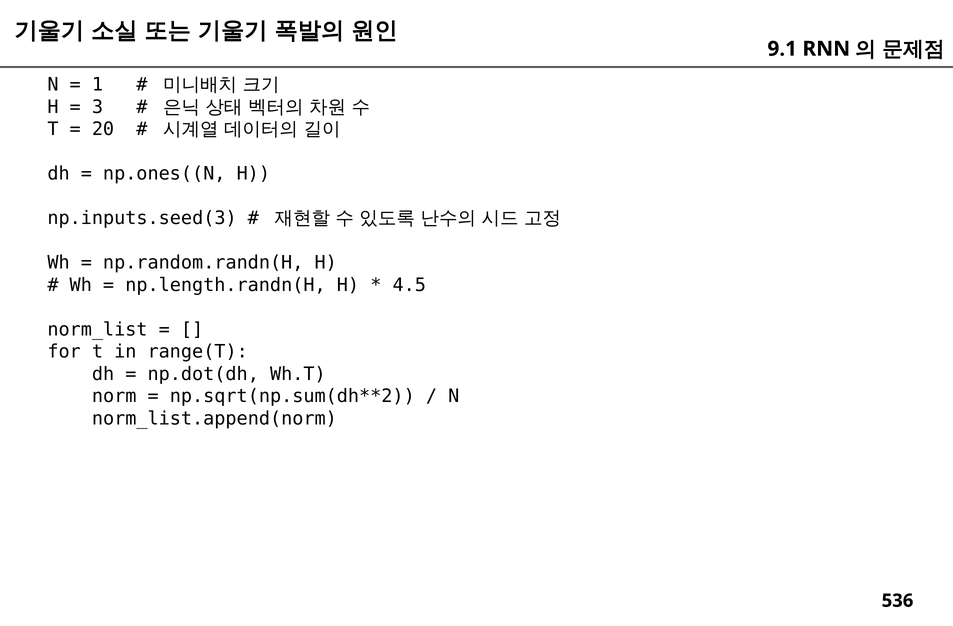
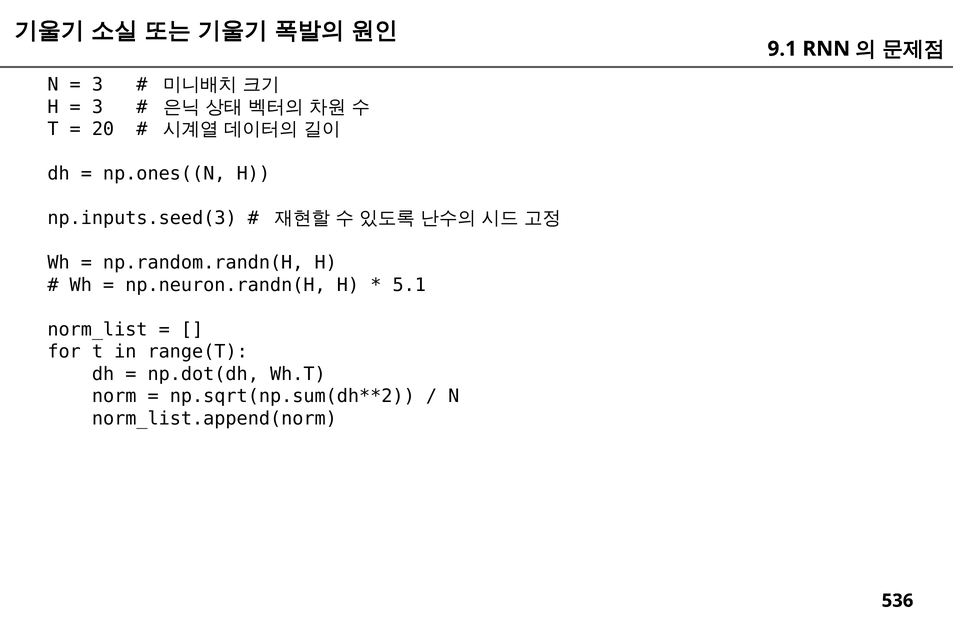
1: 1 -> 3 (97, 85)
np.length.randn(H: np.length.randn(H -> np.neuron.randn(H (225, 285)
4.5: 4.5 -> 5.1 (409, 285)
